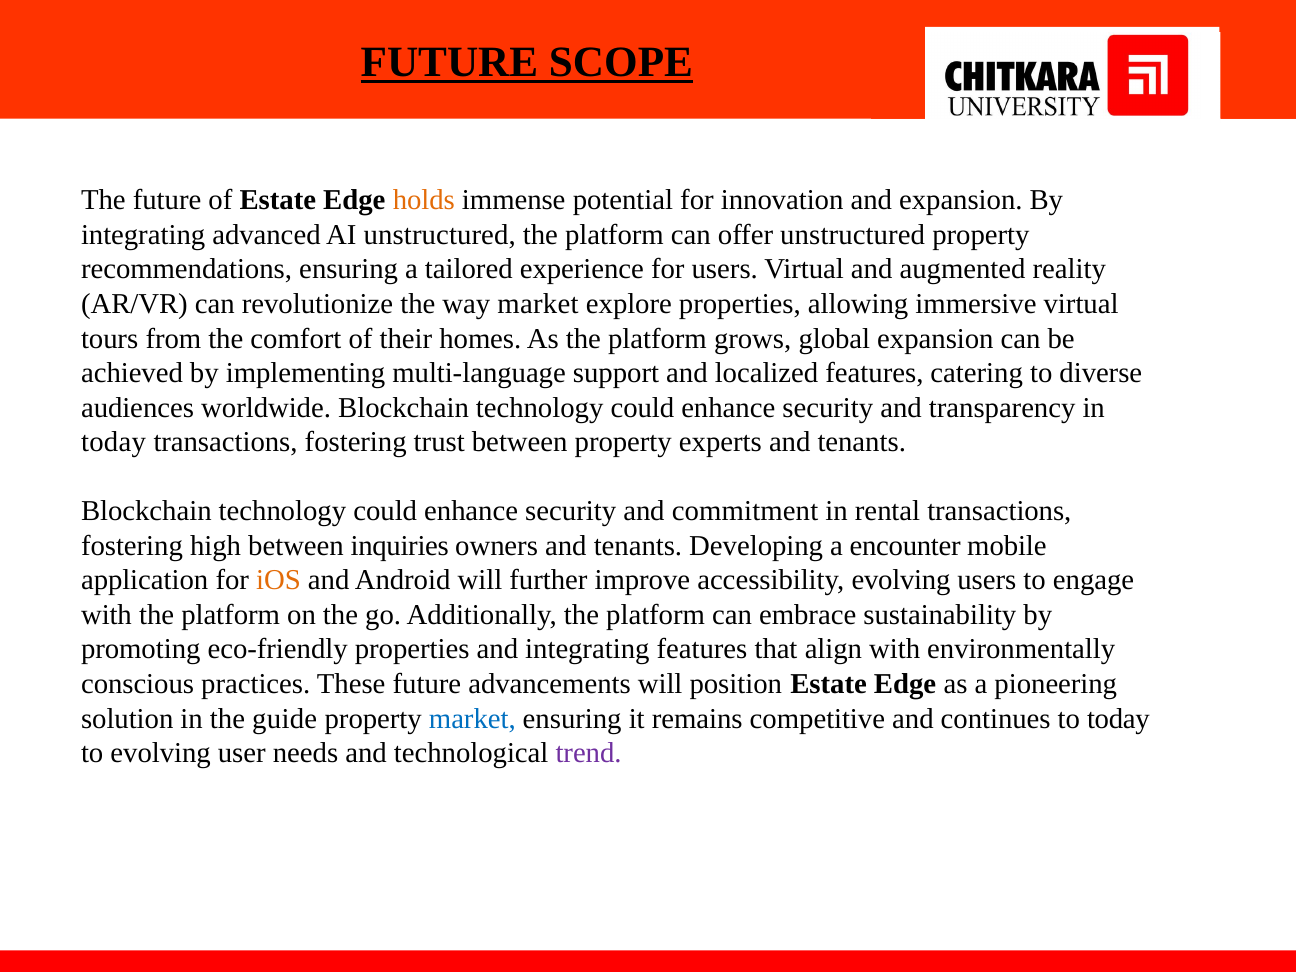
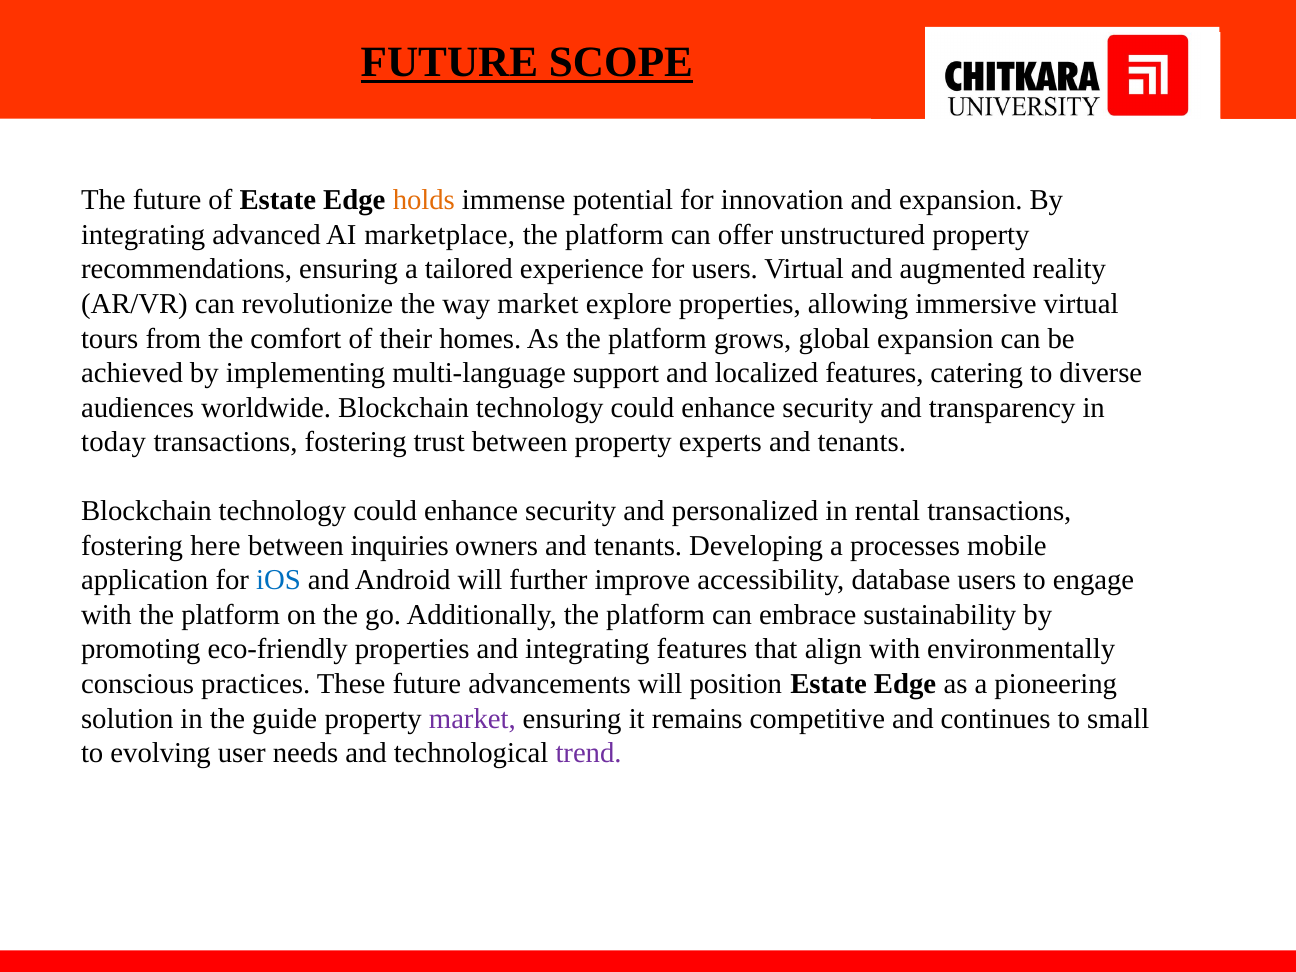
AI unstructured: unstructured -> marketplace (440, 235)
commitment: commitment -> personalized (745, 511)
high: high -> here (215, 546)
encounter: encounter -> processes (905, 546)
iOS colour: orange -> blue (278, 580)
accessibility evolving: evolving -> database (901, 580)
market colour: blue -> purple (472, 719)
to today: today -> small (1118, 719)
